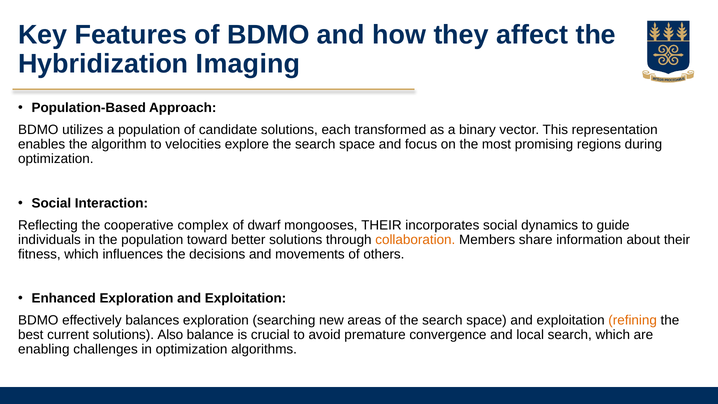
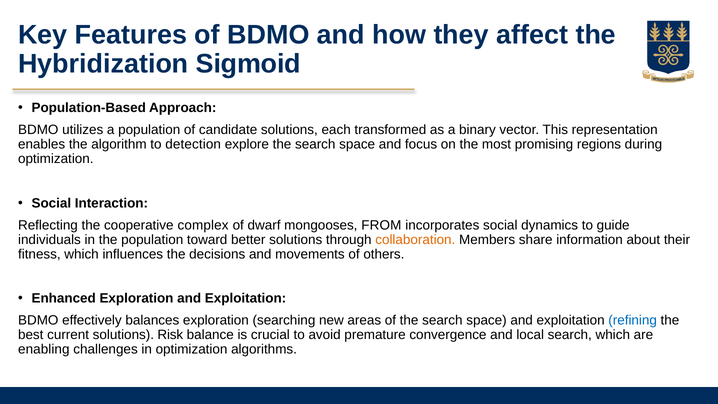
Imaging: Imaging -> Sigmoid (248, 64)
velocities: velocities -> detection (193, 144)
mongooses THEIR: THEIR -> FROM (381, 225)
refining colour: orange -> blue (633, 320)
Also: Also -> Risk (170, 335)
